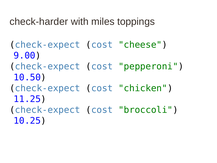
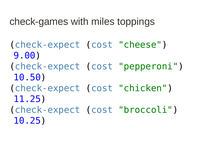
check-harder: check-harder -> check-games (39, 22)
